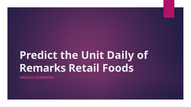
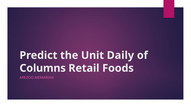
Remarks: Remarks -> Columns (43, 68)
